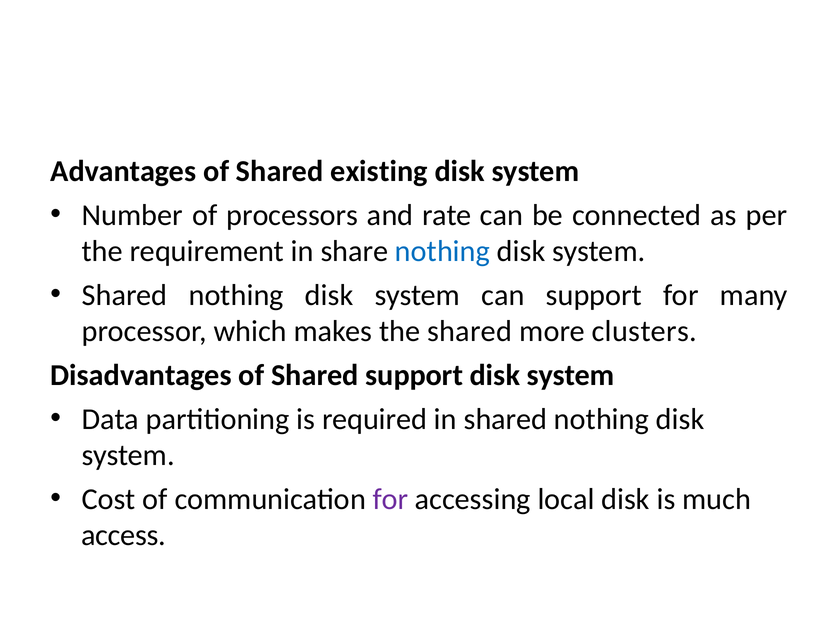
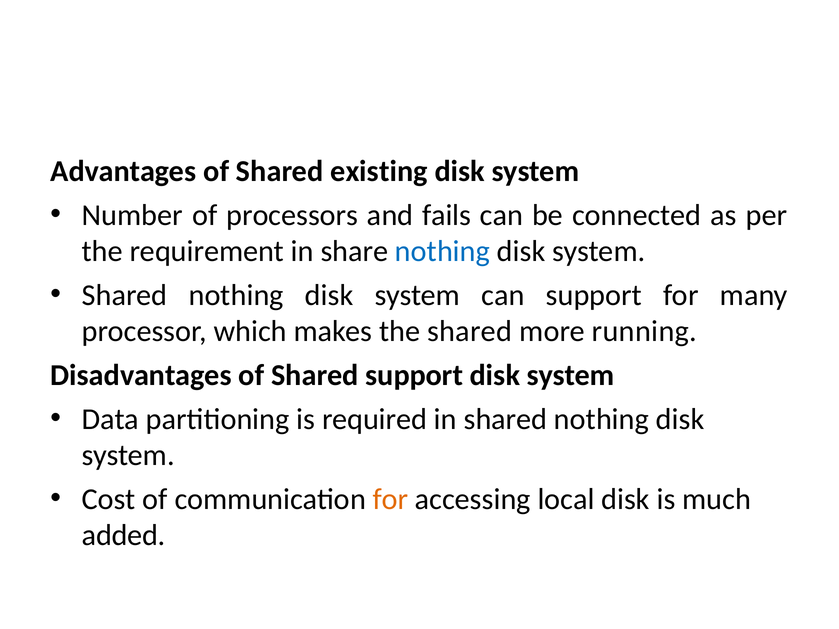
rate: rate -> fails (447, 215)
clusters: clusters -> running (644, 332)
for colour: purple -> orange (390, 499)
access: access -> added (124, 536)
